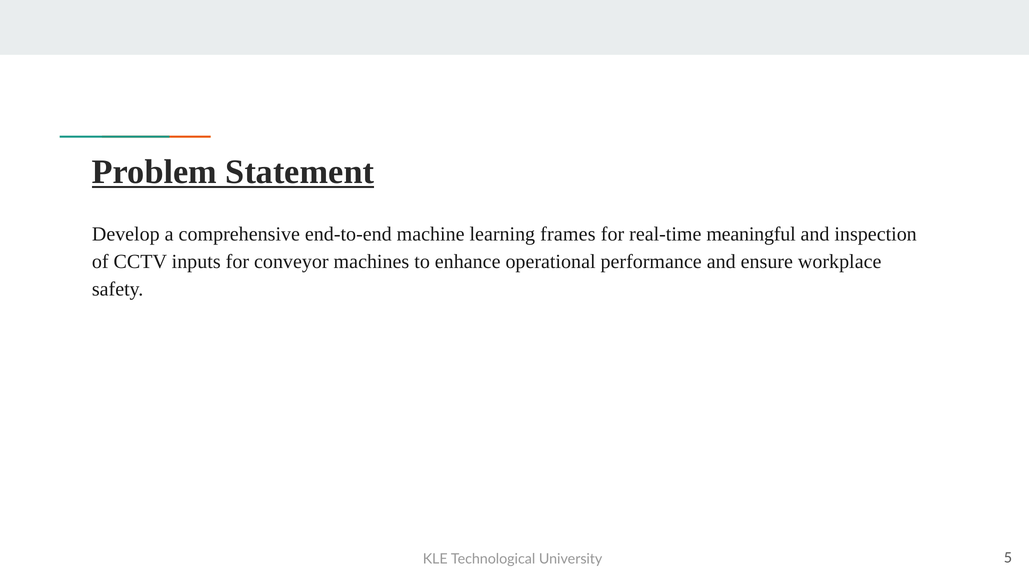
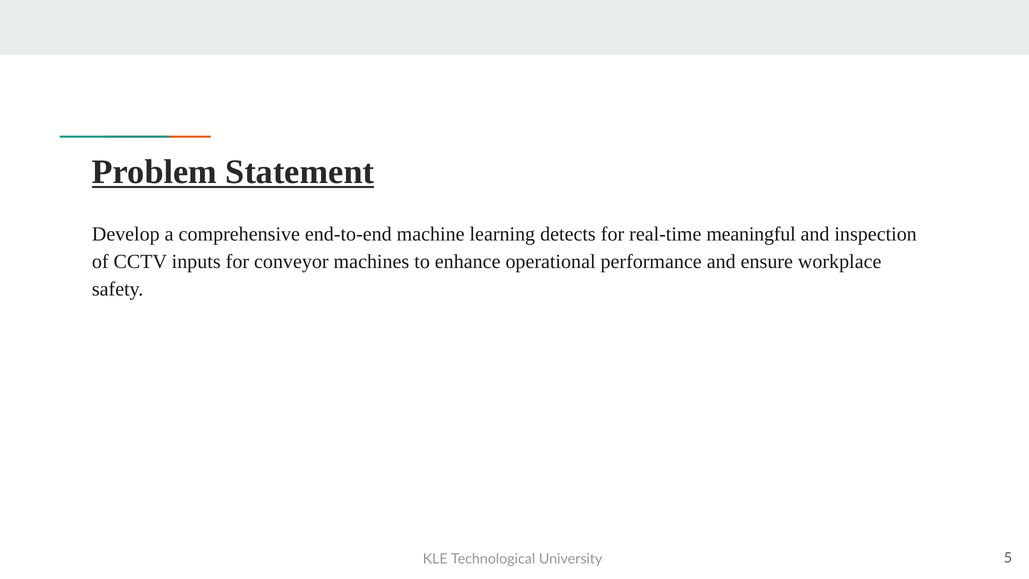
frames: frames -> detects (568, 234)
